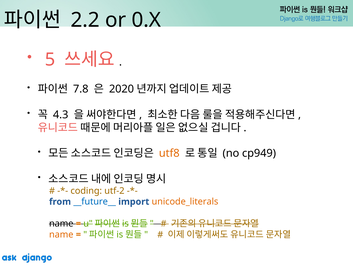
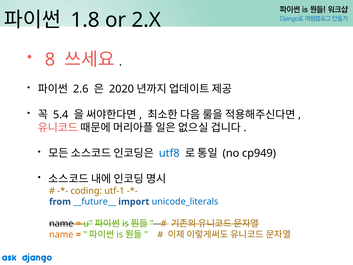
2.2: 2.2 -> 1.8 (85, 20)
0.X: 0.X -> 2.X (146, 20)
5: 5 -> 8 (50, 60)
7.8: 7.8 -> 2.6 (81, 89)
4.3: 4.3 -> 5.4 (61, 115)
utf8 colour: orange -> blue (169, 153)
utf-2: utf-2 -> utf-1 (114, 191)
unicode_literals colour: orange -> blue (185, 202)
